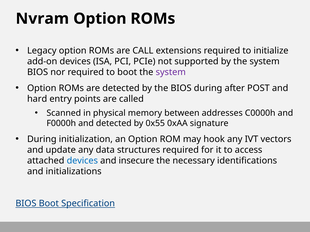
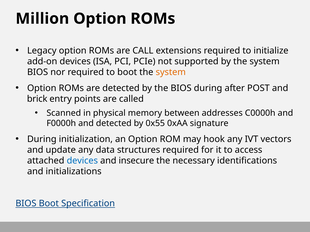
Nvram: Nvram -> Million (42, 19)
system colour: purple -> orange (171, 72)
hard: hard -> brick (37, 99)
